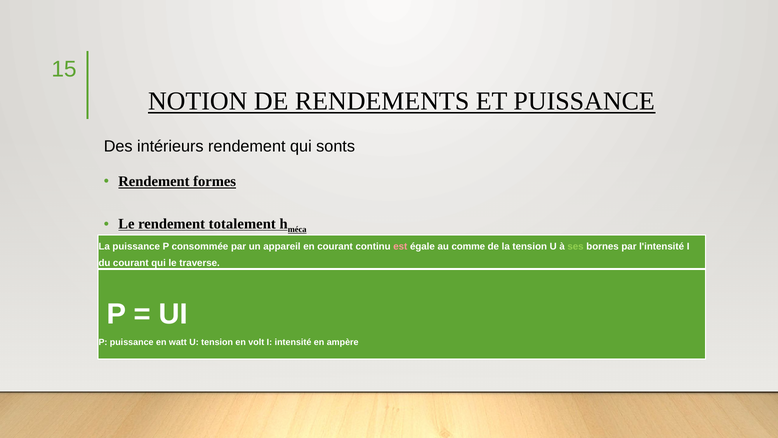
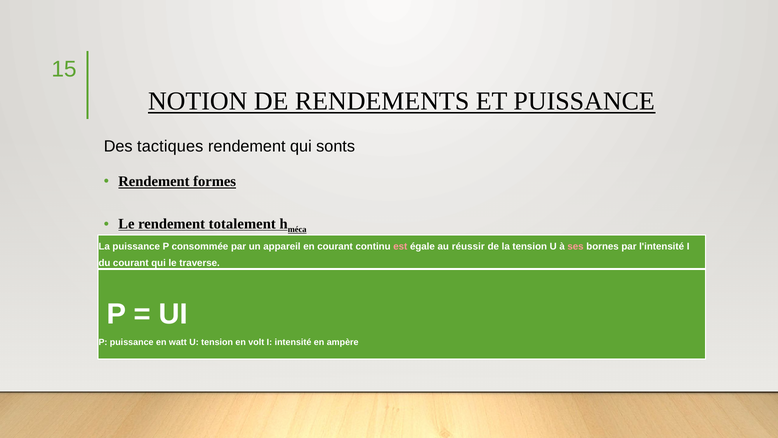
intérieurs: intérieurs -> tactiques (170, 146)
comme: comme -> réussir (468, 246)
ses colour: light green -> pink (576, 246)
